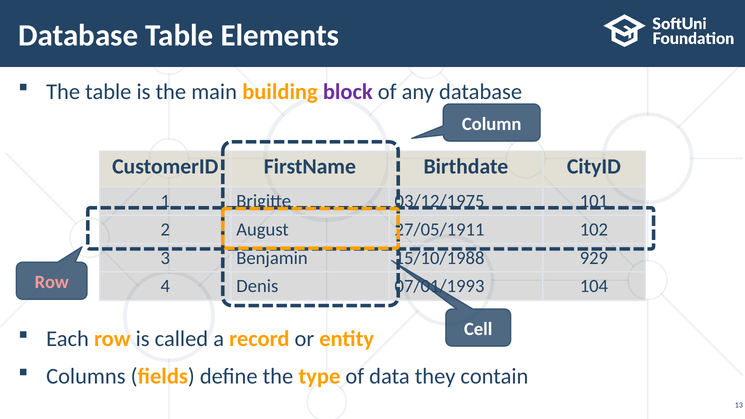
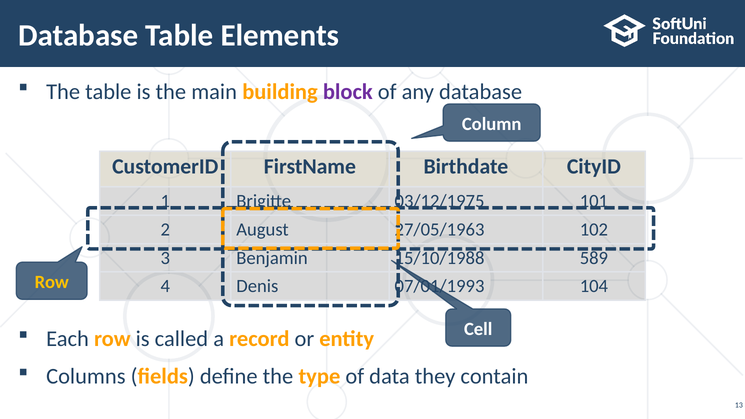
27/05/1911: 27/05/1911 -> 27/05/1963 (440, 230)
929: 929 -> 589 (594, 258)
Row colour: pink -> yellow (52, 282)
